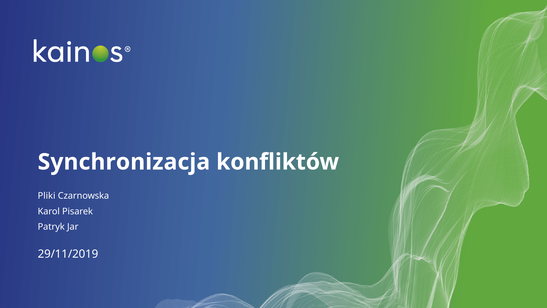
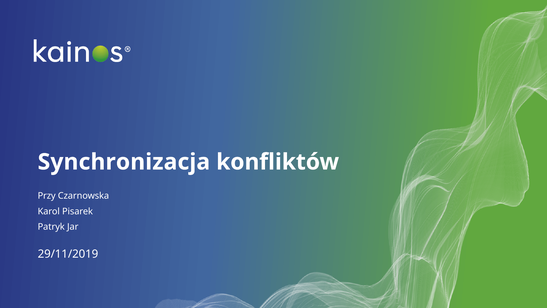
Pliki: Pliki -> Przy (47, 196)
